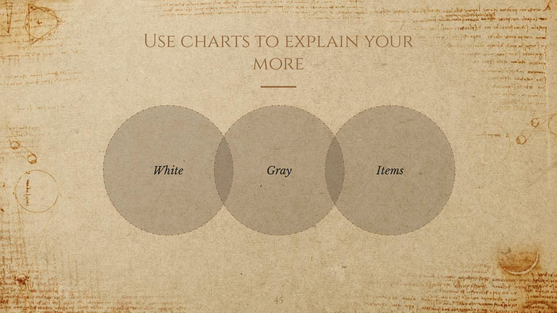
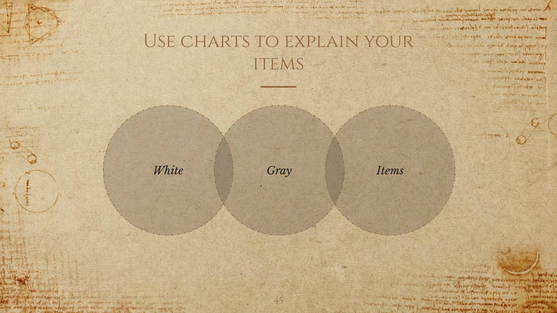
more: more -> items (279, 63)
